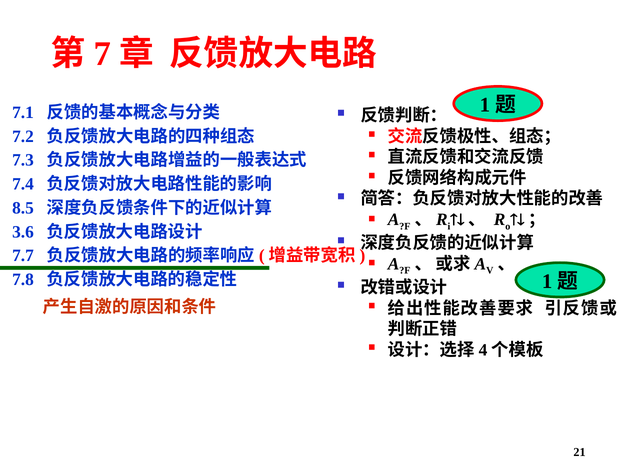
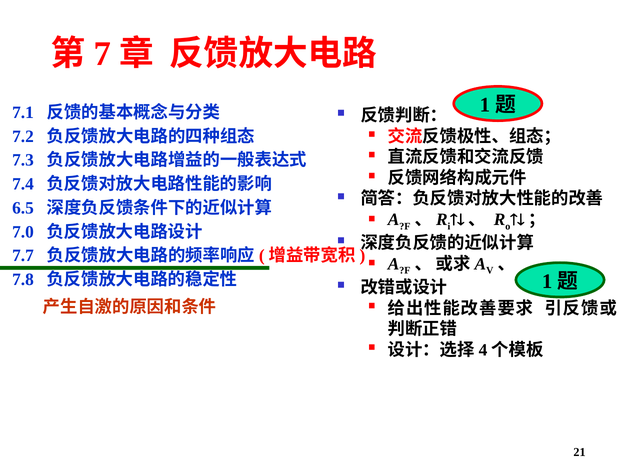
8.5: 8.5 -> 6.5 (23, 208)
3.6: 3.6 -> 7.0 (23, 232)
